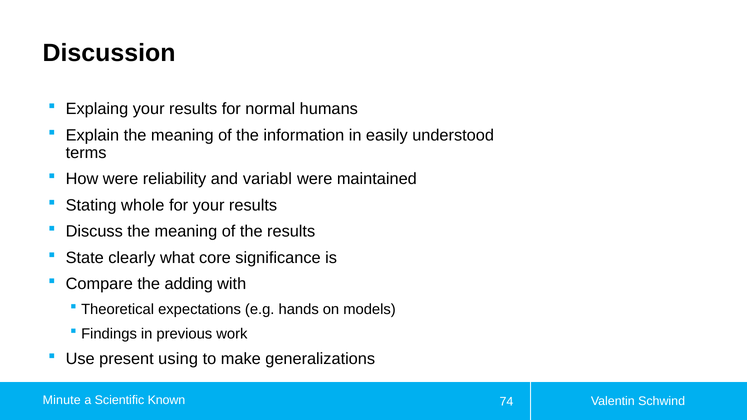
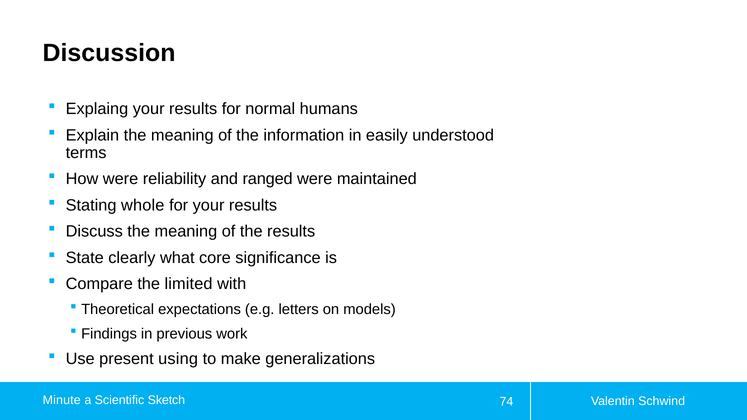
variabl: variabl -> ranged (268, 179)
adding: adding -> limited (189, 284)
hands: hands -> letters (299, 309)
Known: Known -> Sketch (166, 401)
